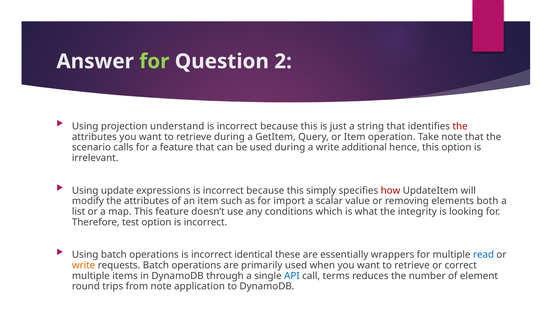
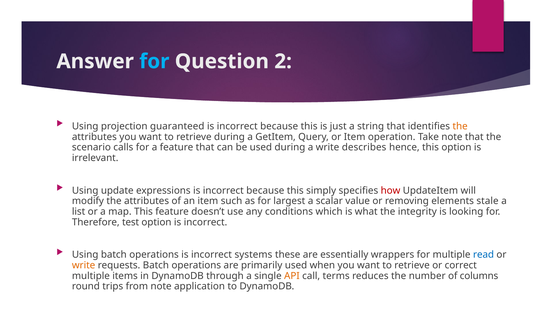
for colour: light green -> light blue (154, 62)
understand: understand -> guaranteed (177, 126)
the colour: red -> orange (460, 126)
additional: additional -> describes (364, 148)
import: import -> largest (289, 201)
both: both -> stale (488, 201)
identical: identical -> systems (253, 255)
API colour: blue -> orange (292, 276)
element: element -> columns (479, 276)
